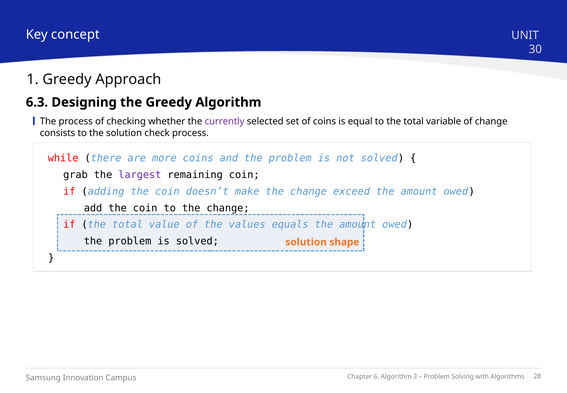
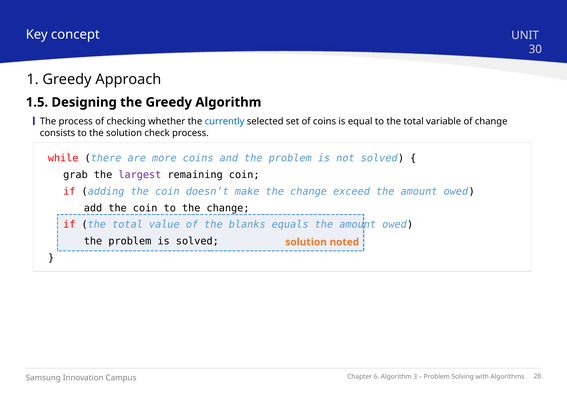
6.3: 6.3 -> 1.5 (37, 102)
currently colour: purple -> blue (225, 121)
values: values -> blanks (247, 224)
shape: shape -> noted (344, 242)
